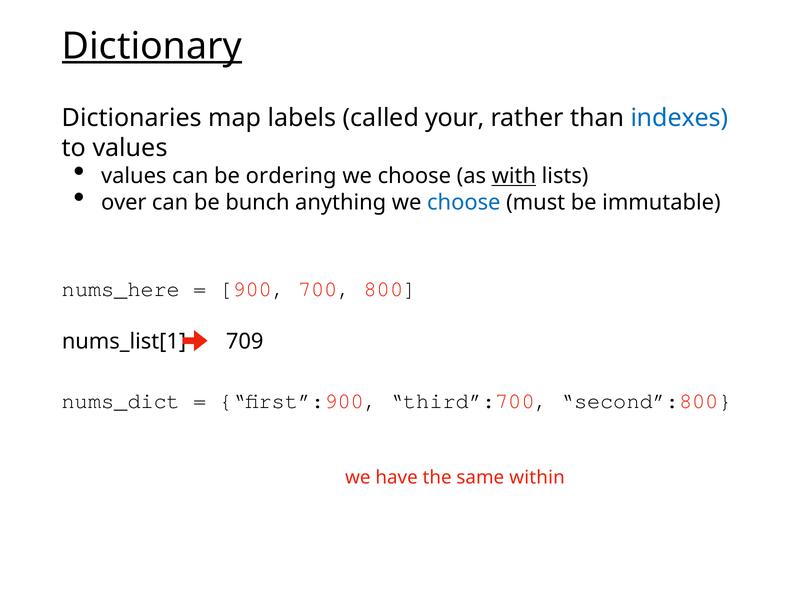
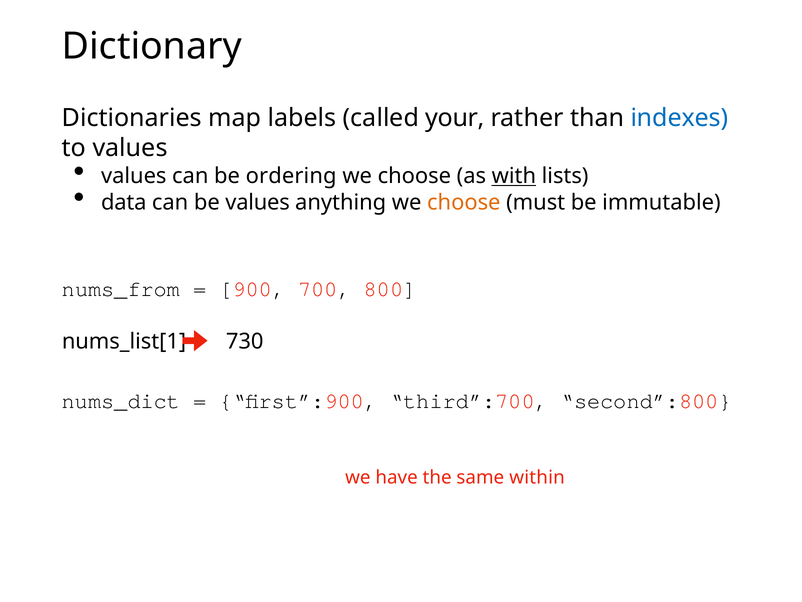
Dictionary underline: present -> none (152, 46)
over: over -> data (124, 202)
be bunch: bunch -> values (258, 202)
choose colour: blue -> orange (464, 202)
nums_here: nums_here -> nums_from (121, 289)
709: 709 -> 730 (245, 341)
